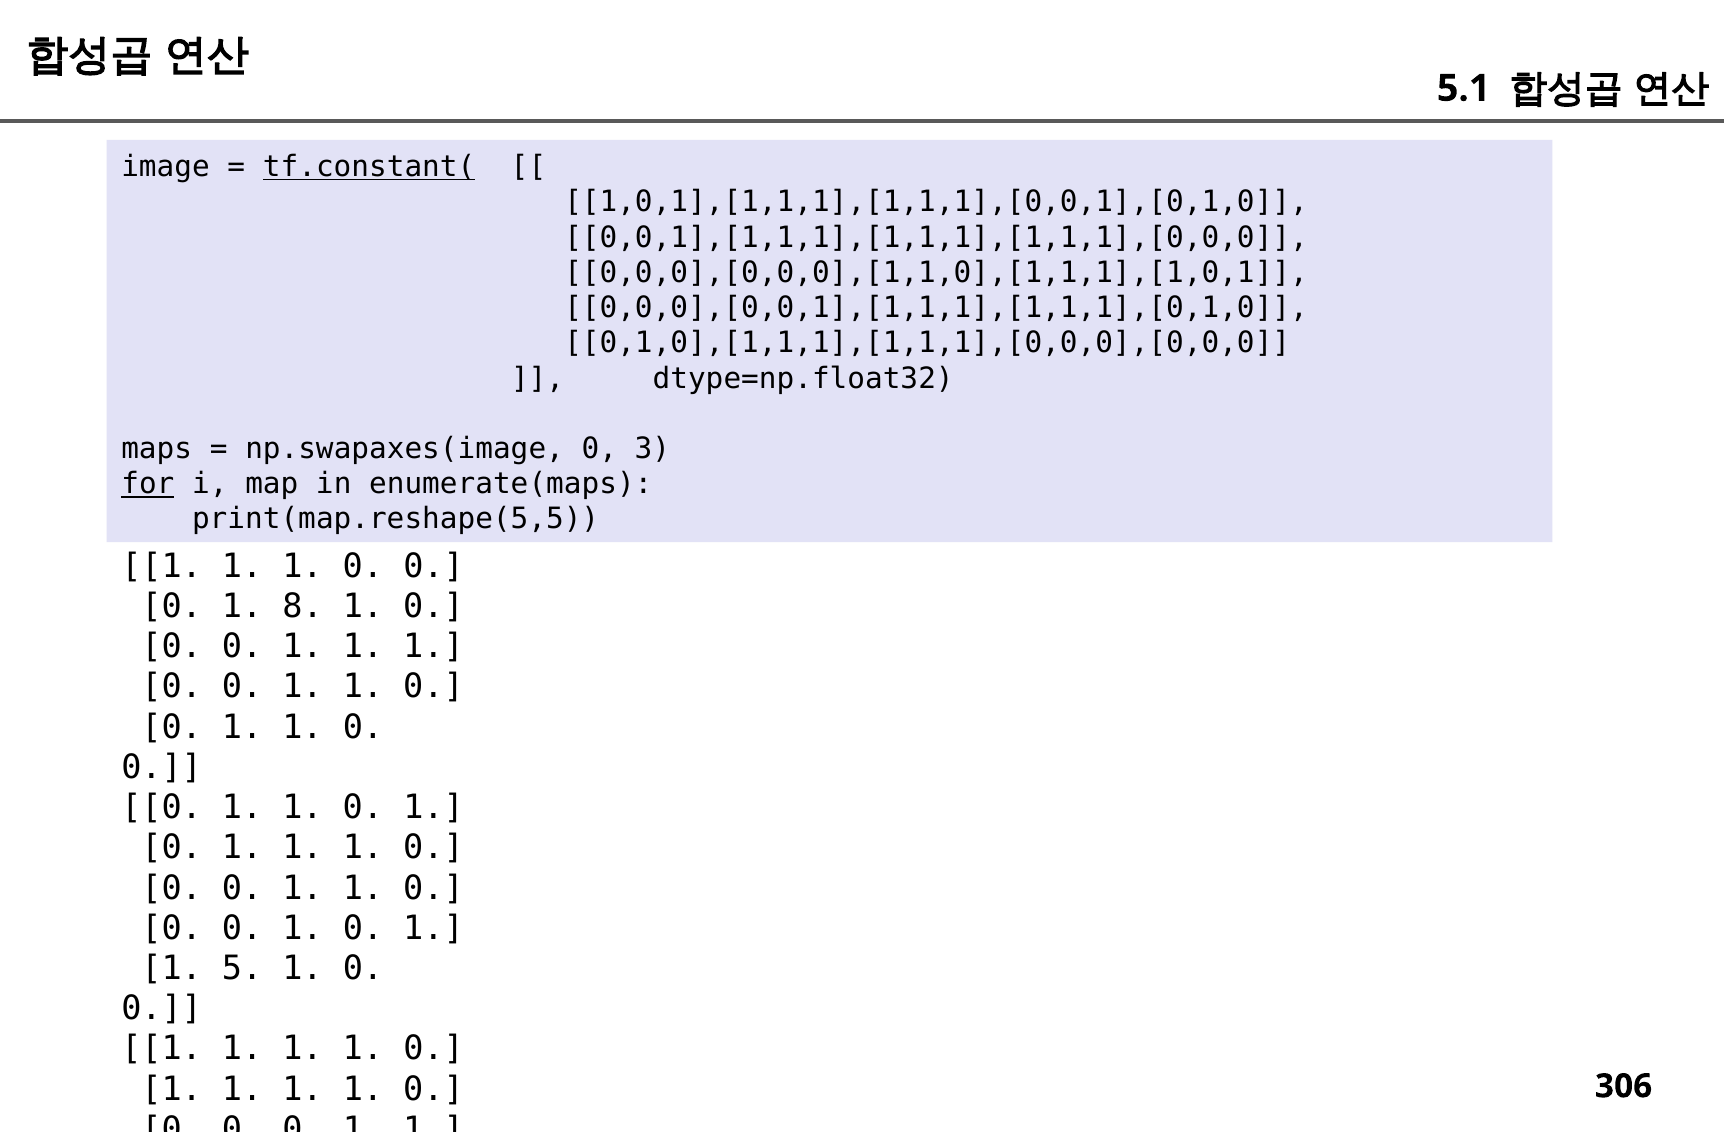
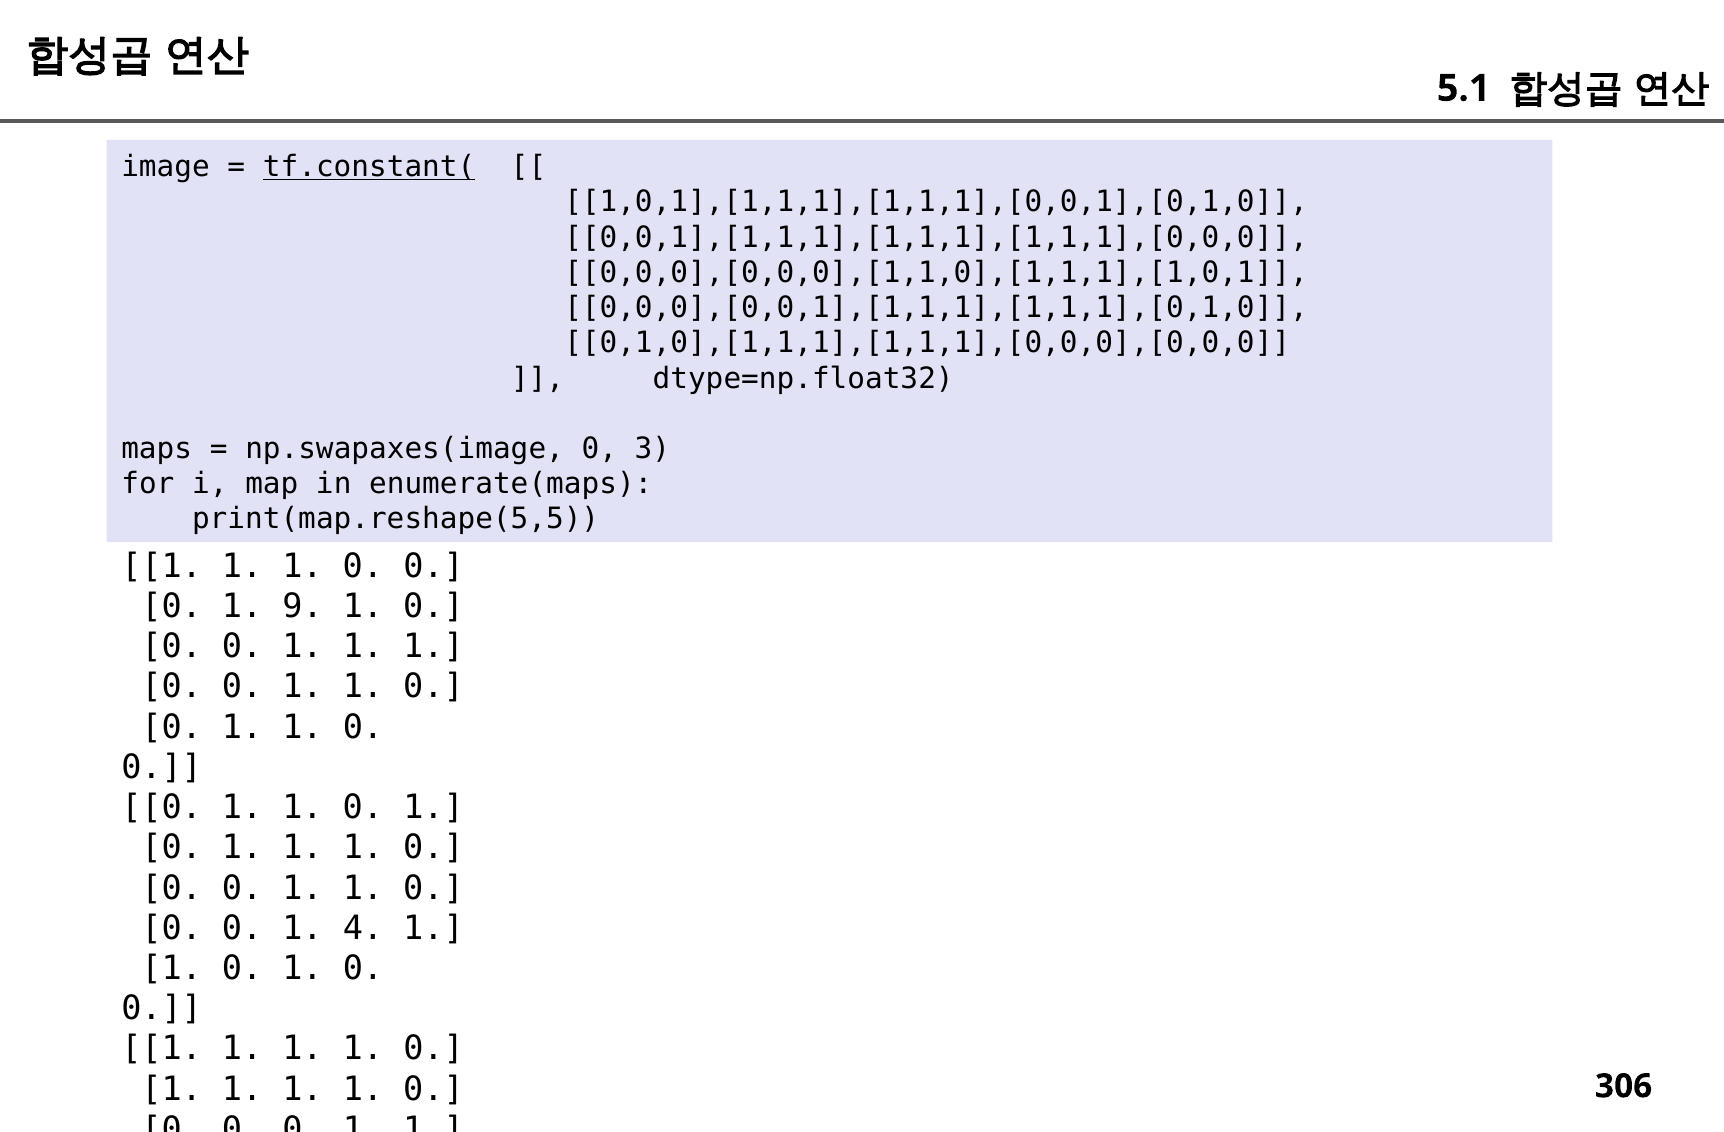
for underline: present -> none (148, 484)
8: 8 -> 9 (303, 607)
0 0 1 0: 0 -> 4 (363, 928)
5: 5 -> 0 (242, 969)
